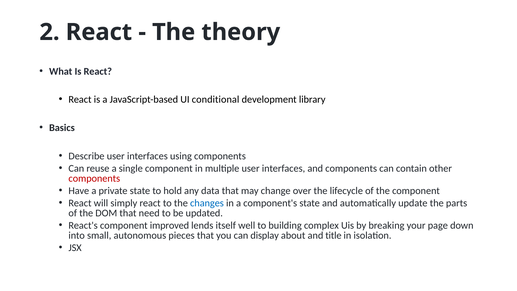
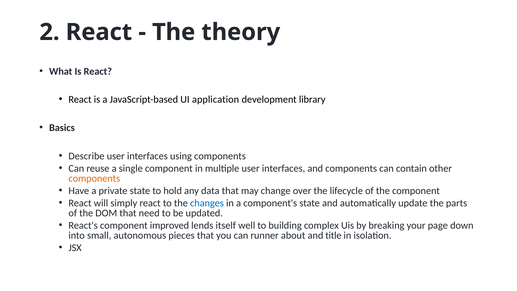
conditional: conditional -> application (216, 100)
components colour: red -> orange (94, 178)
display: display -> runner (265, 235)
